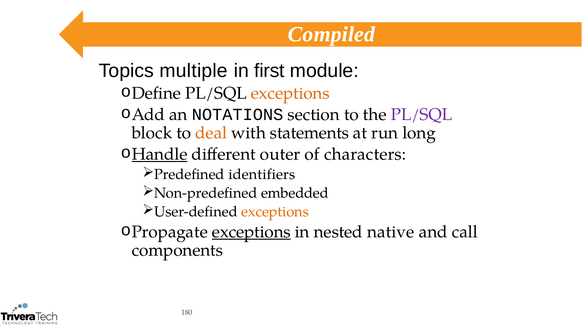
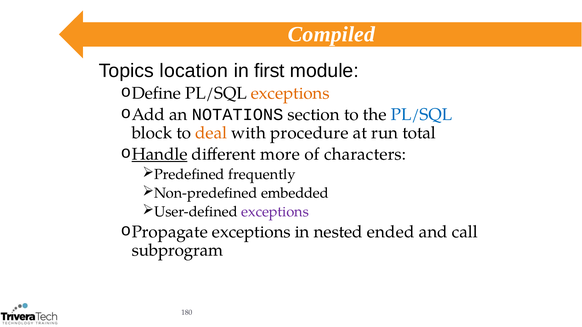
multiple: multiple -> location (194, 71)
PL/SQL colour: purple -> blue (422, 115)
statements: statements -> procedure (309, 133)
long: long -> total (419, 133)
outer: outer -> more (280, 155)
identifiers: identifiers -> frequently (262, 175)
exceptions colour: orange -> purple (275, 212)
exceptions underline: present -> none (251, 232)
native: native -> ended (391, 232)
components: components -> subprogram (177, 250)
